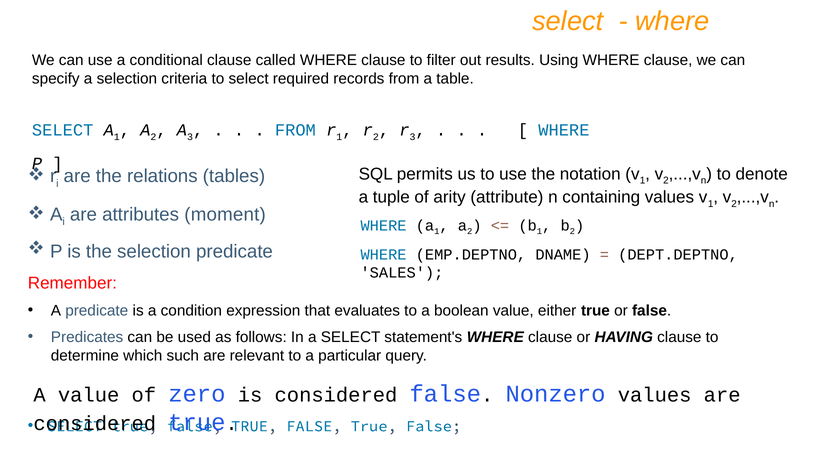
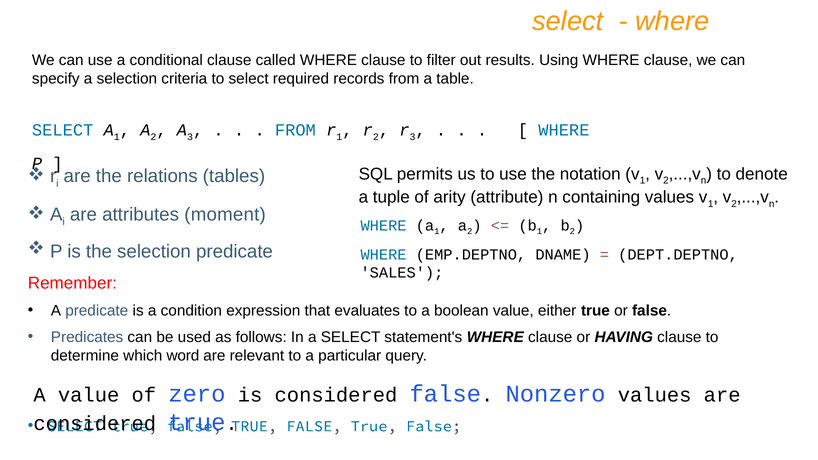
such: such -> word (183, 356)
